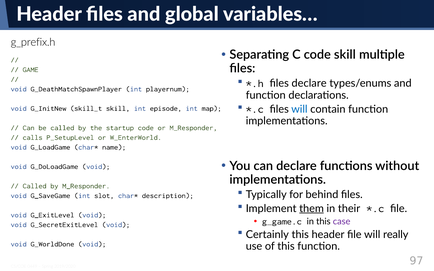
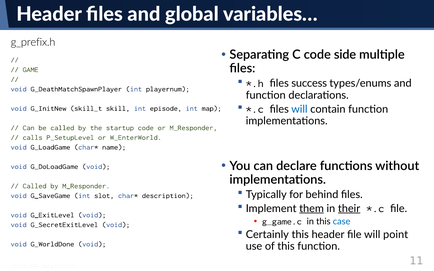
code skill: skill -> side (345, 55)
files declare: declare -> success (309, 83)
their underline: none -> present (349, 209)
case colour: purple -> blue (342, 222)
really: really -> point (396, 235)
97: 97 -> 11 (416, 261)
